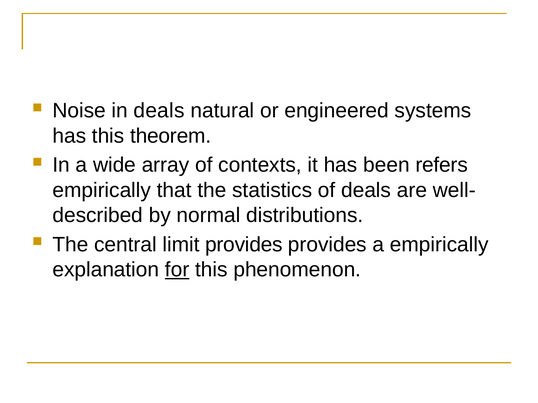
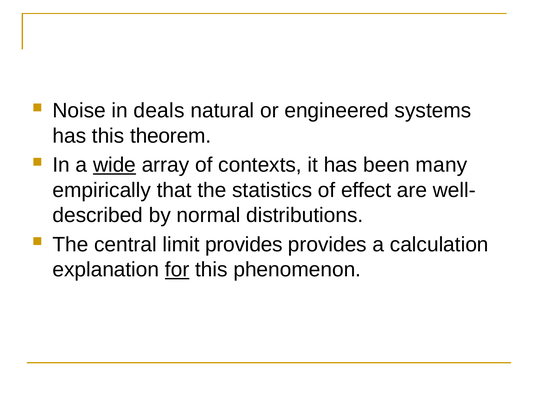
wide underline: none -> present (114, 165)
refers: refers -> many (441, 165)
of deals: deals -> effect (366, 190)
a empirically: empirically -> calculation (439, 245)
